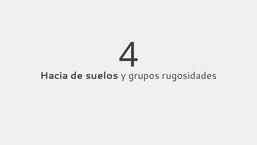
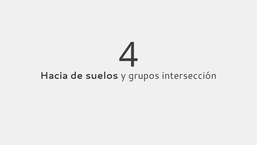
rugosidades: rugosidades -> intersección (189, 75)
